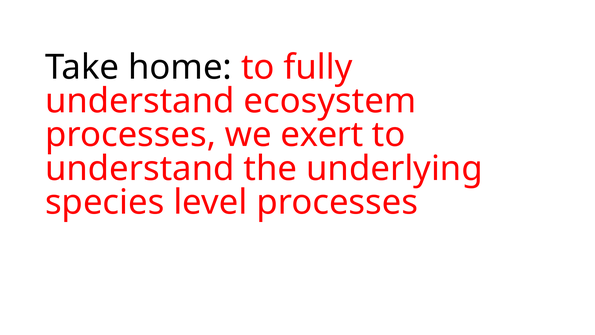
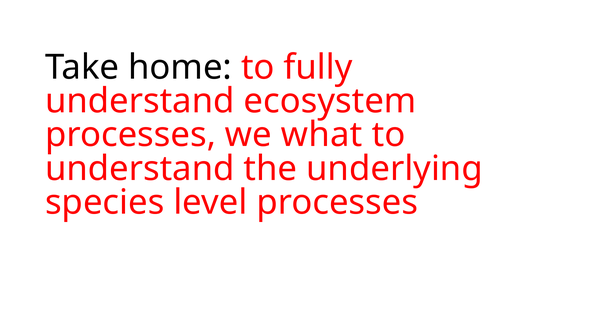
exert: exert -> what (322, 135)
